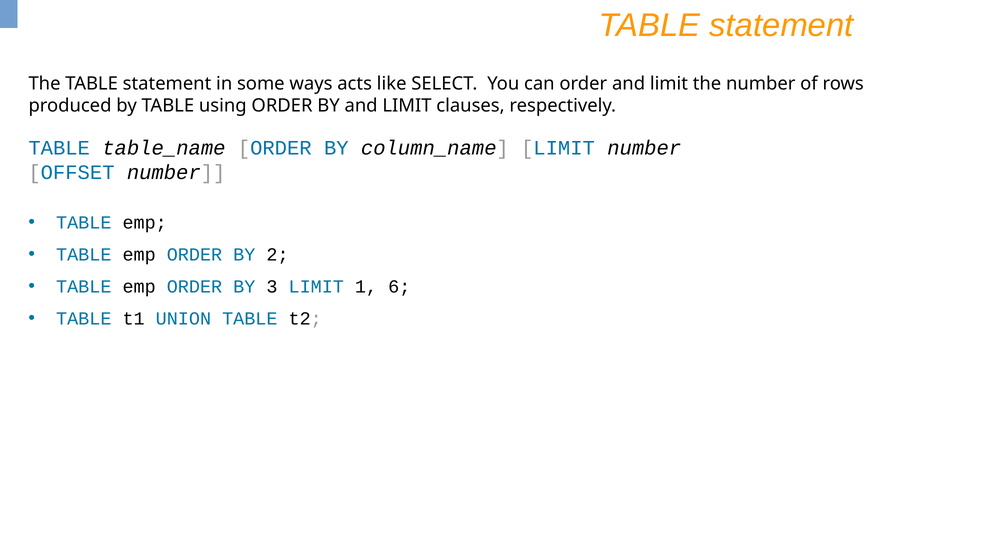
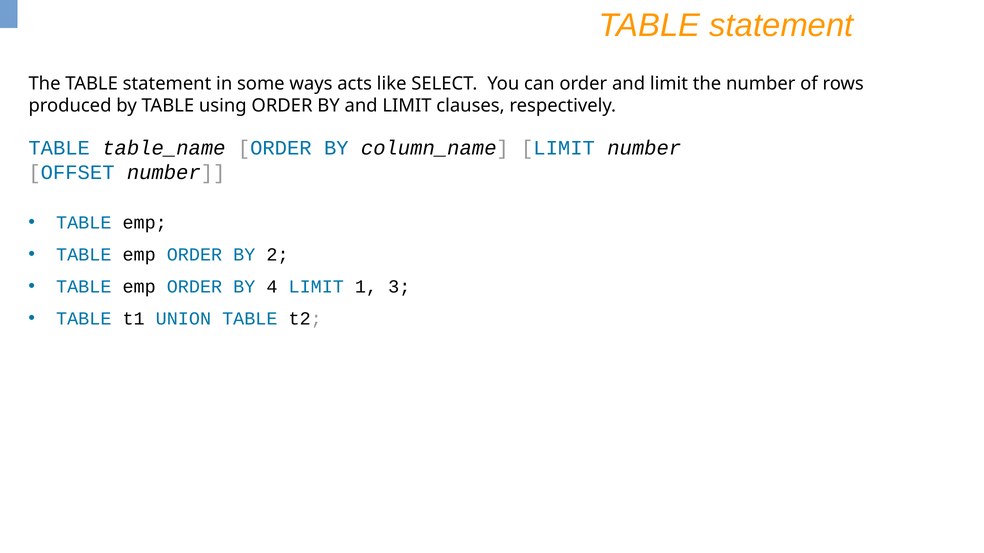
3: 3 -> 4 (272, 287)
6: 6 -> 3 (399, 287)
